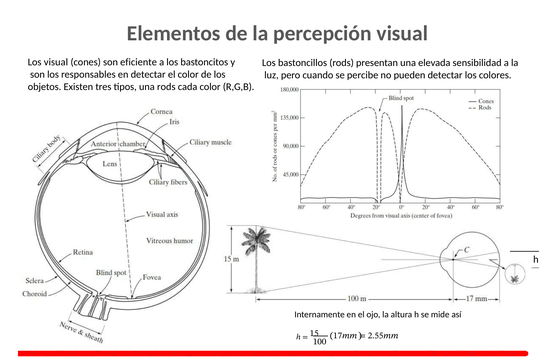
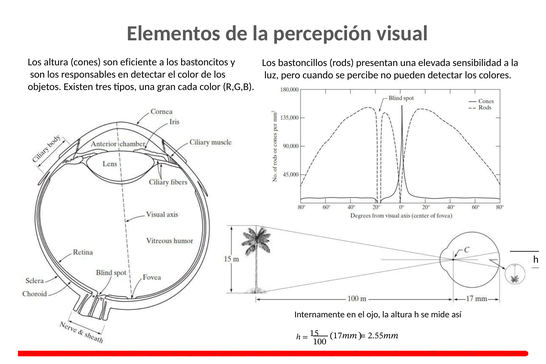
Los visual: visual -> altura (56, 62)
una rods: rods -> gran (166, 87)
